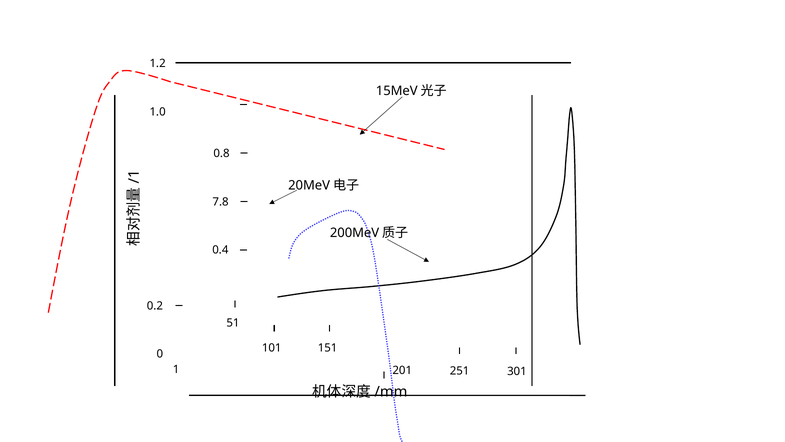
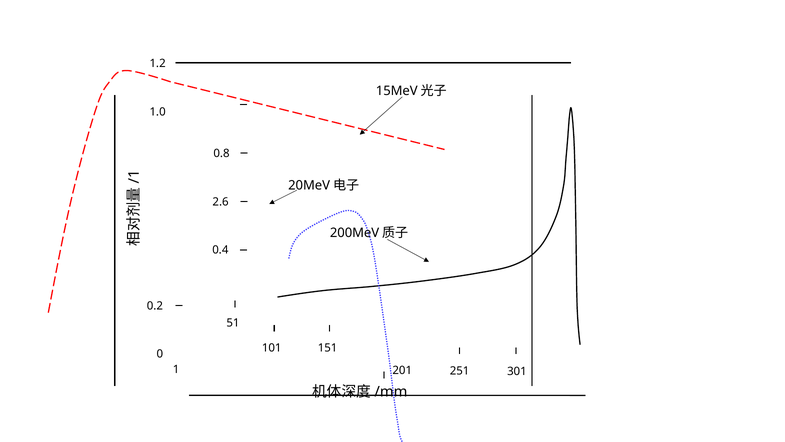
7.8: 7.8 -> 2.6 (221, 202)
